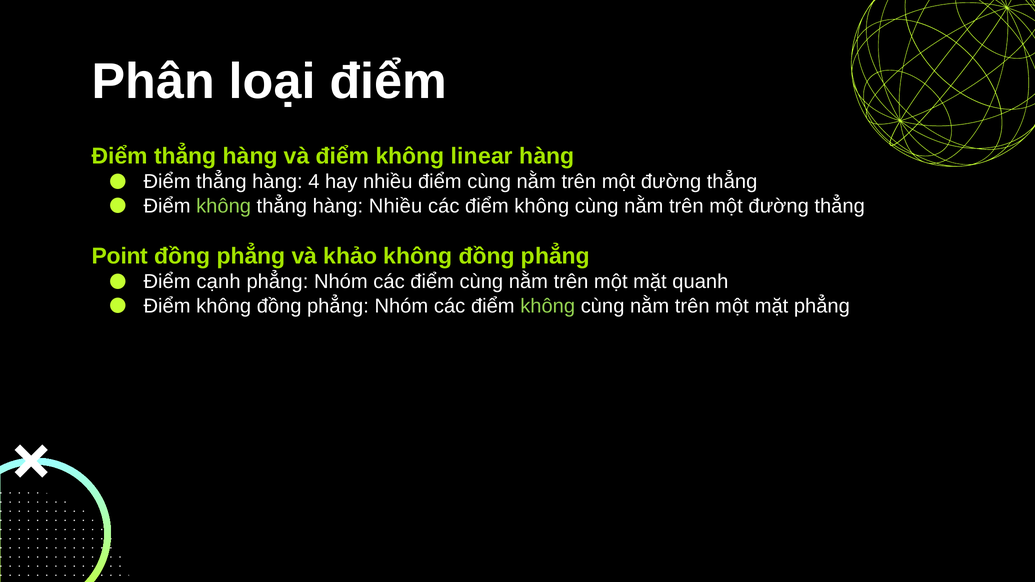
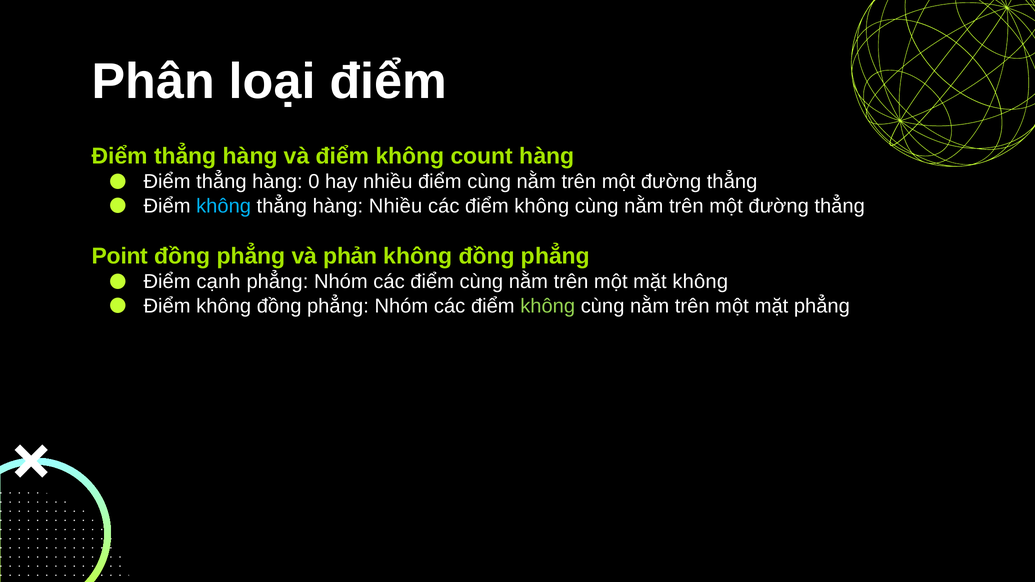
linear: linear -> count (482, 156)
4: 4 -> 0 (314, 182)
không colour: light green -> light blue (224, 206)
khảo: khảo -> phản (350, 256)
mặt quanh: quanh -> không (700, 282)
